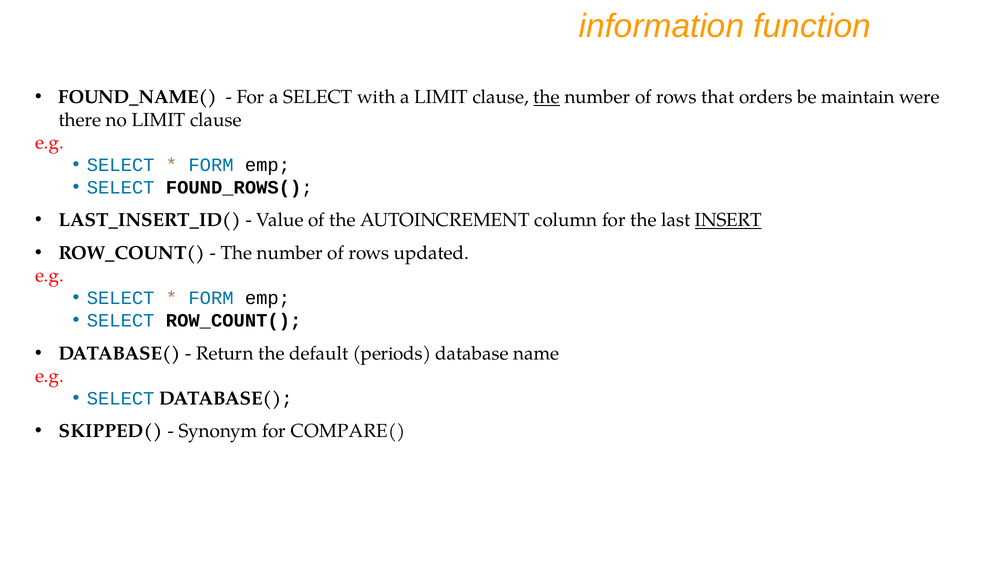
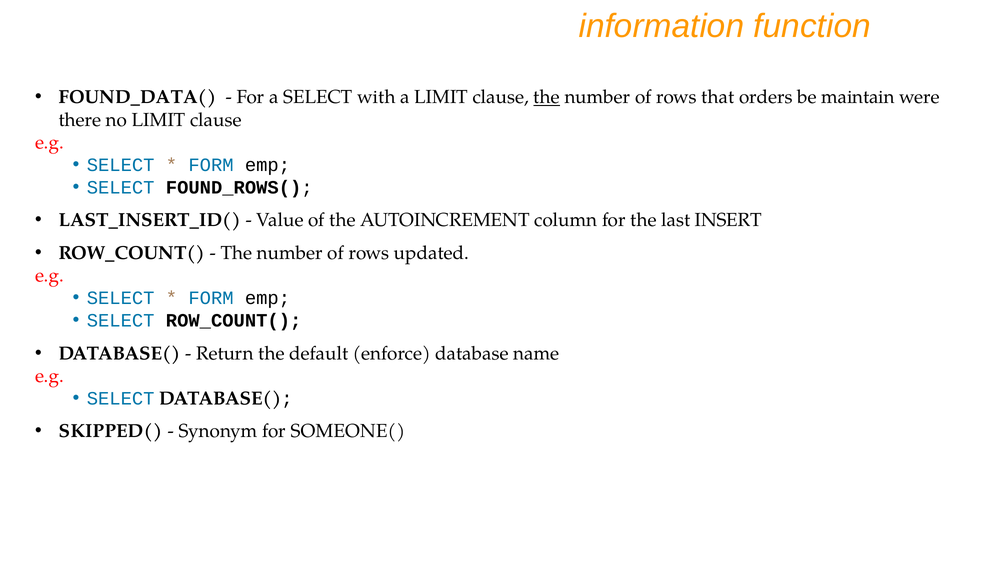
FOUND_NAME(: FOUND_NAME( -> FOUND_DATA( (137, 97)
INSERT underline: present -> none (728, 220)
periods: periods -> enforce (392, 353)
COMPARE(: COMPARE( -> SOMEONE( (348, 431)
